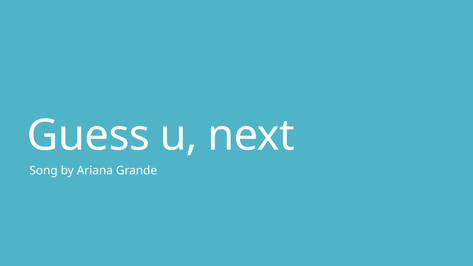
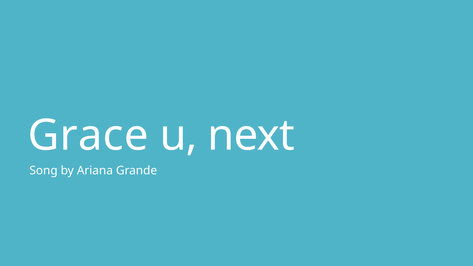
Guess: Guess -> Grace (88, 136)
